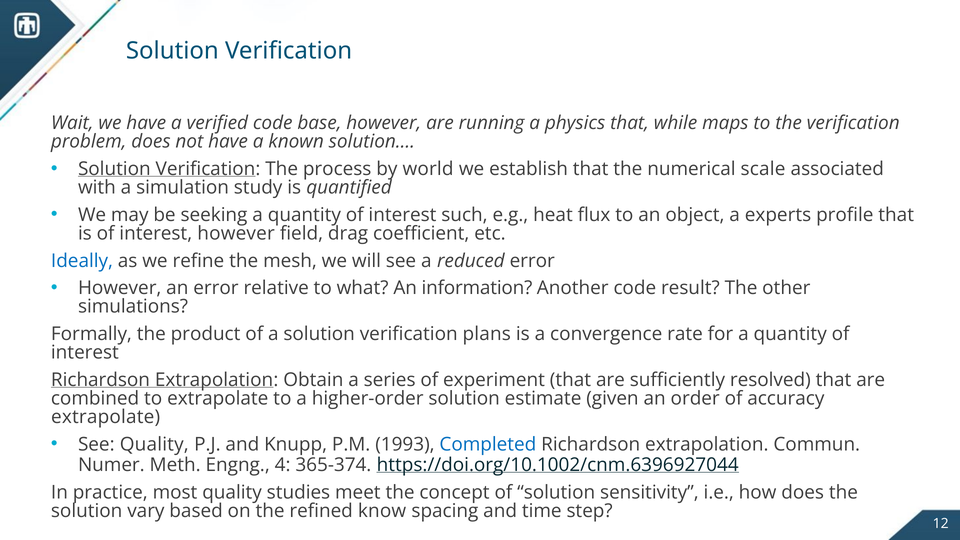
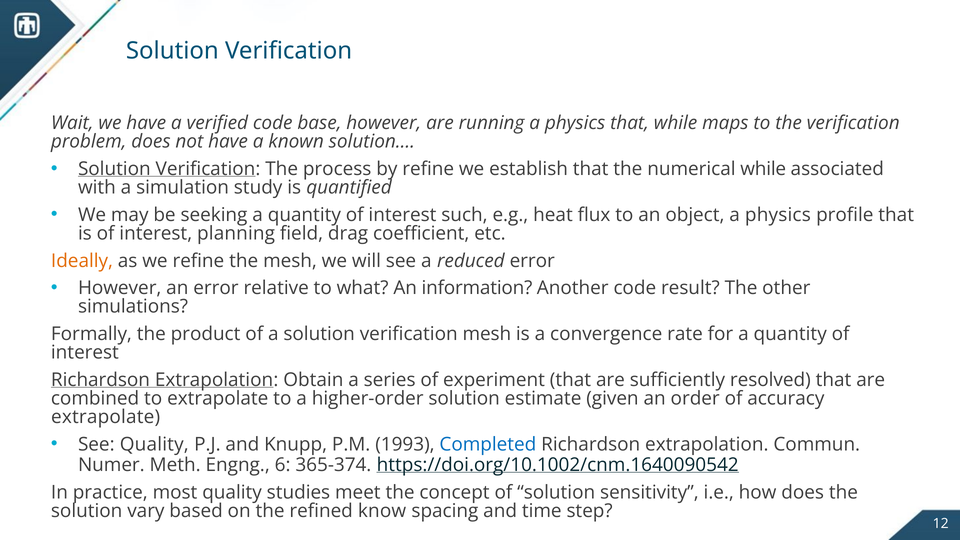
by world: world -> refine (428, 169)
numerical scale: scale -> while (763, 169)
object a experts: experts -> physics (778, 215)
interest however: however -> planning (236, 233)
Ideally colour: blue -> orange (82, 261)
verification plans: plans -> mesh (487, 334)
4: 4 -> 6 (283, 465)
https://doi.org/10.1002/cnm.6396927044: https://doi.org/10.1002/cnm.6396927044 -> https://doi.org/10.1002/cnm.1640090542 (558, 465)
